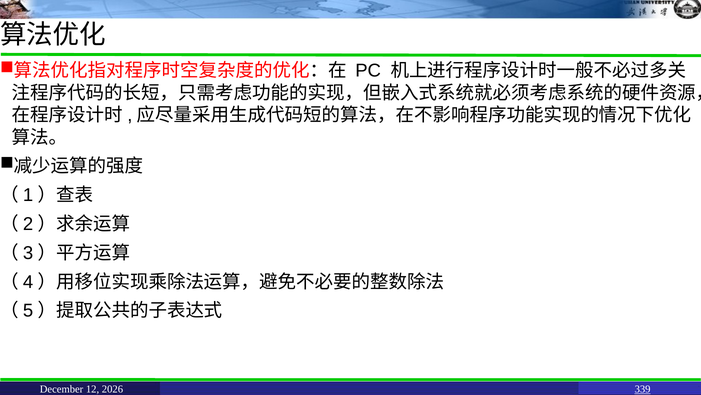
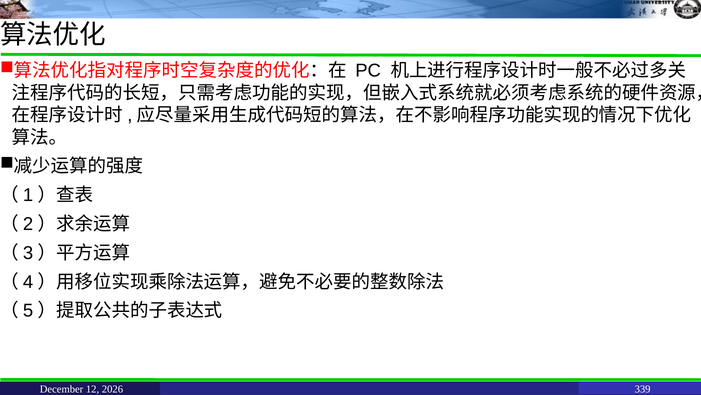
339 underline: present -> none (643, 388)
